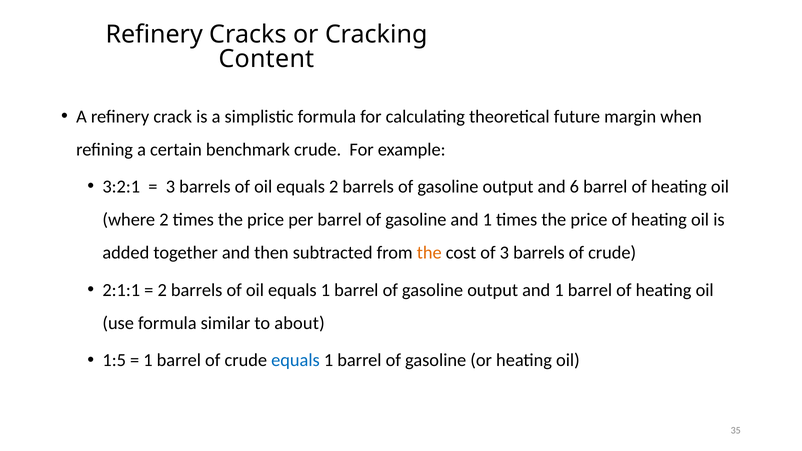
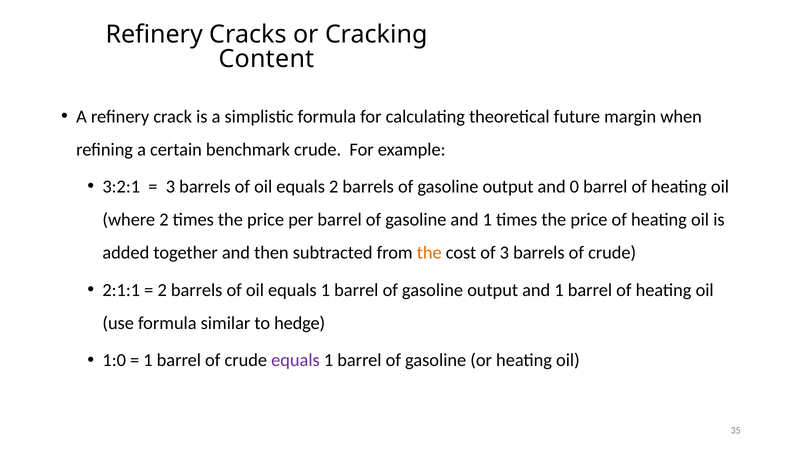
6: 6 -> 0 (574, 187)
about: about -> hedge (300, 323)
1:5: 1:5 -> 1:0 (114, 360)
equals colour: blue -> purple (295, 360)
